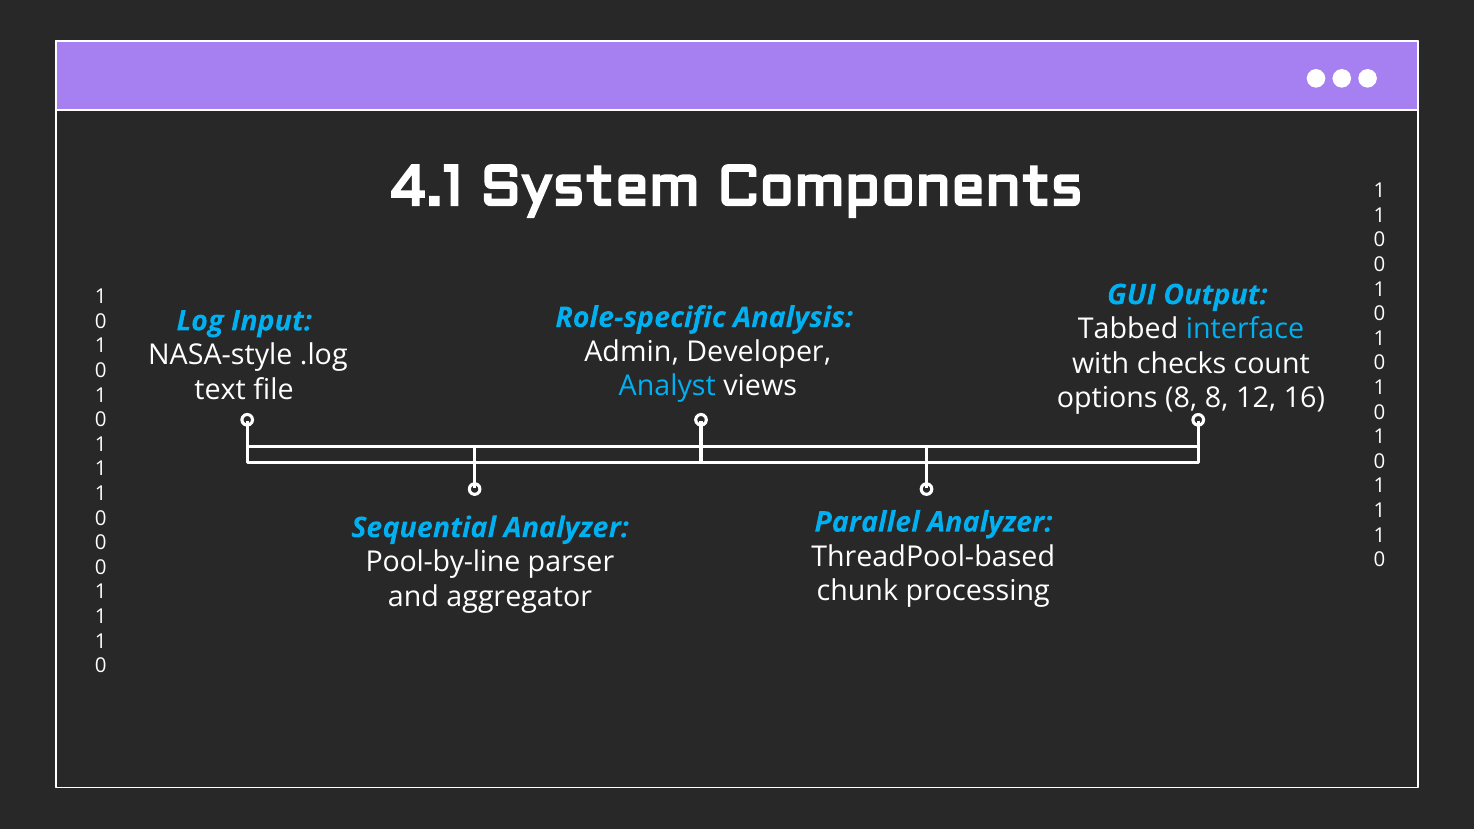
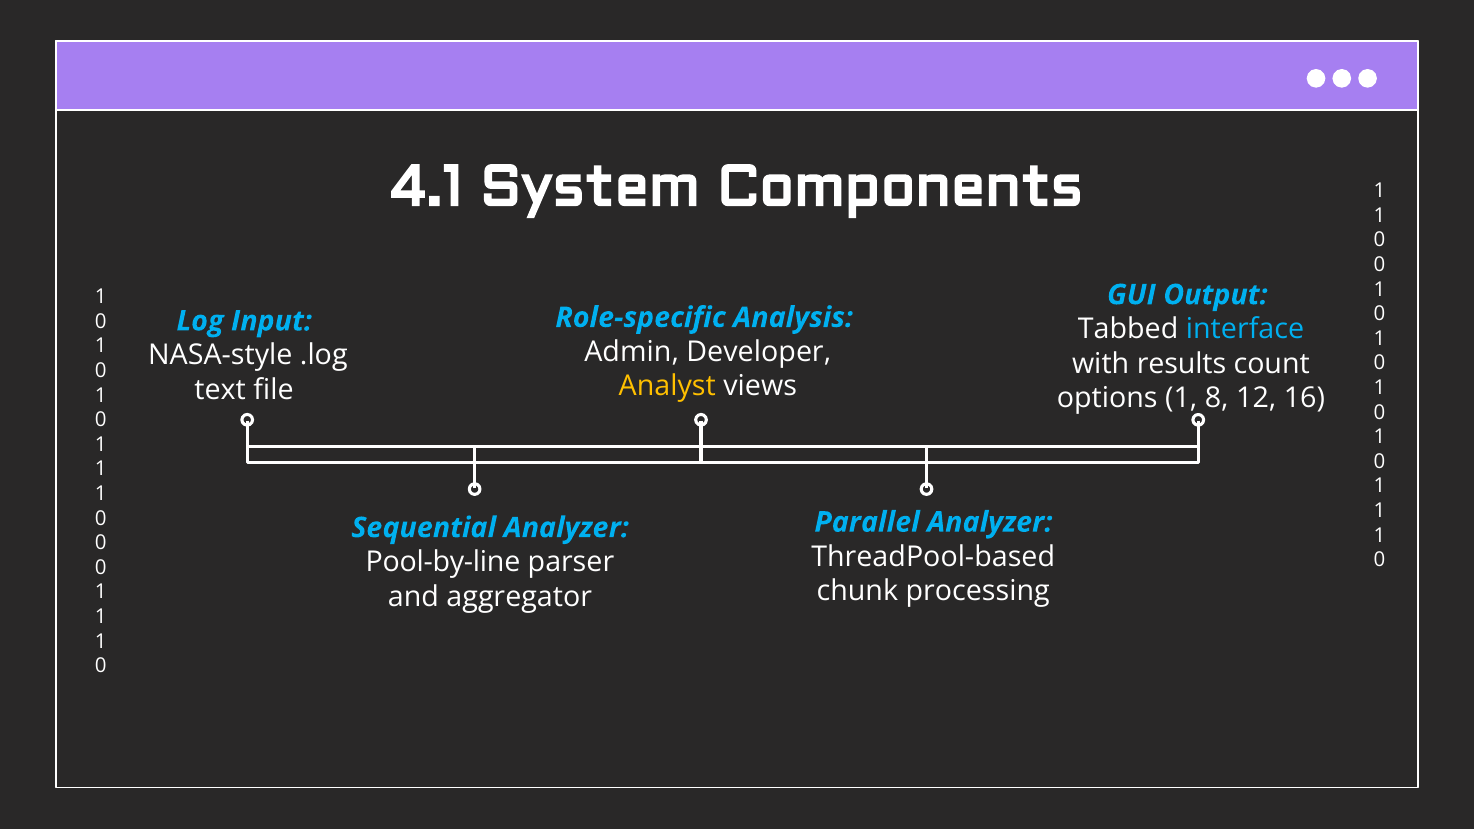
checks: checks -> results (1182, 364)
Analyst colour: light blue -> yellow (667, 386)
options 8: 8 -> 1 (1181, 398)
